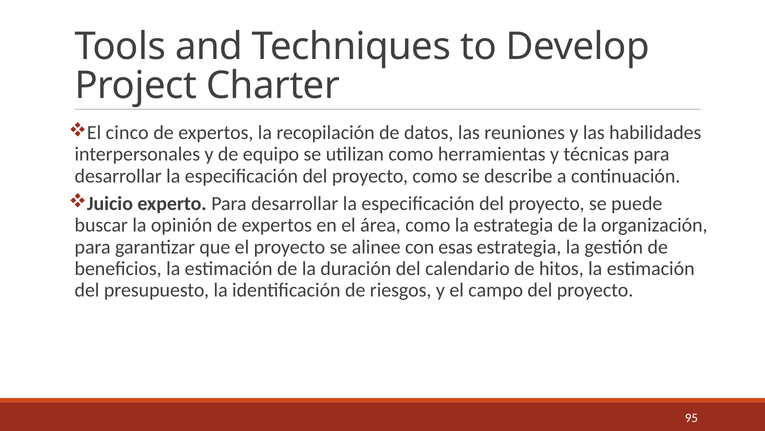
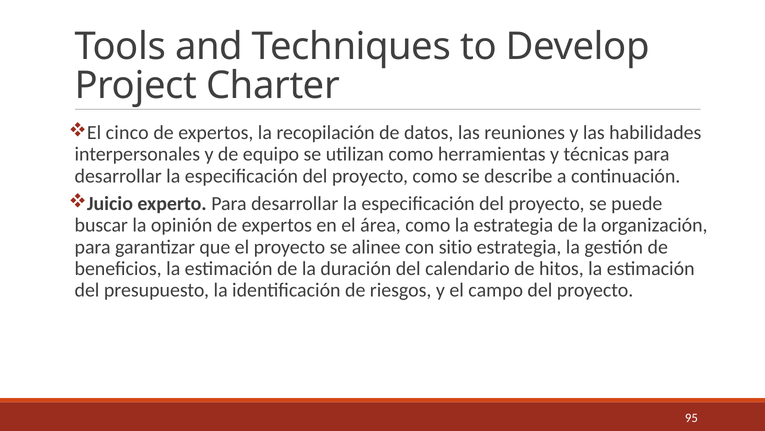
esas: esas -> sitio (456, 247)
